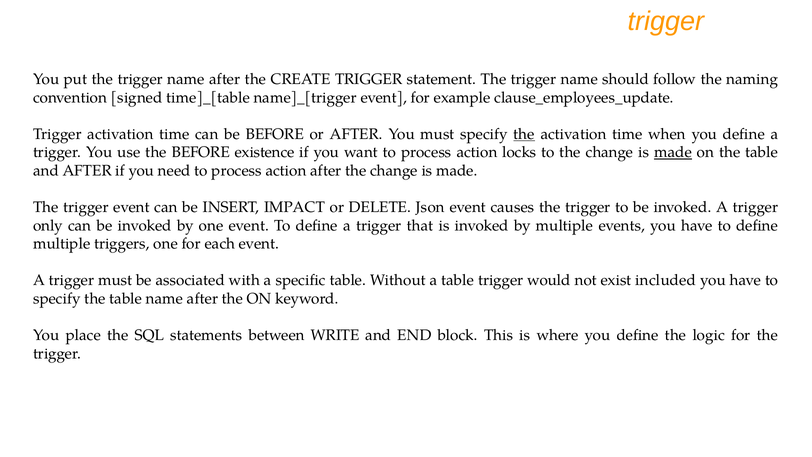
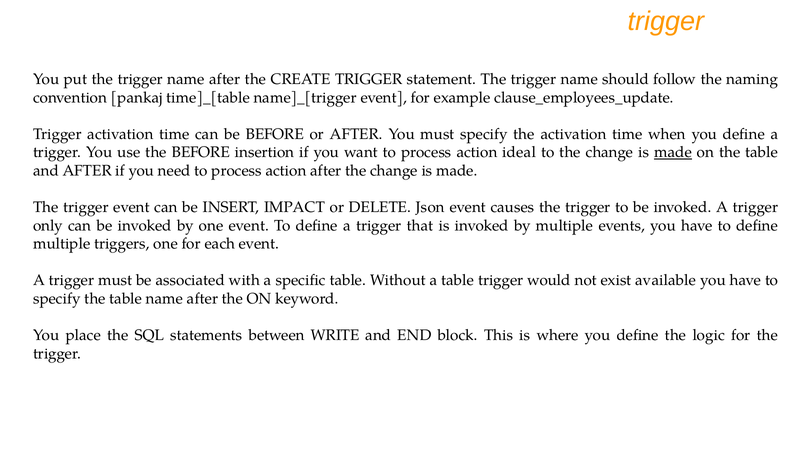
signed: signed -> pankaj (137, 98)
the underline: present -> none (524, 134)
existence: existence -> insertion (265, 152)
locks: locks -> ideal (519, 152)
included: included -> available (666, 280)
